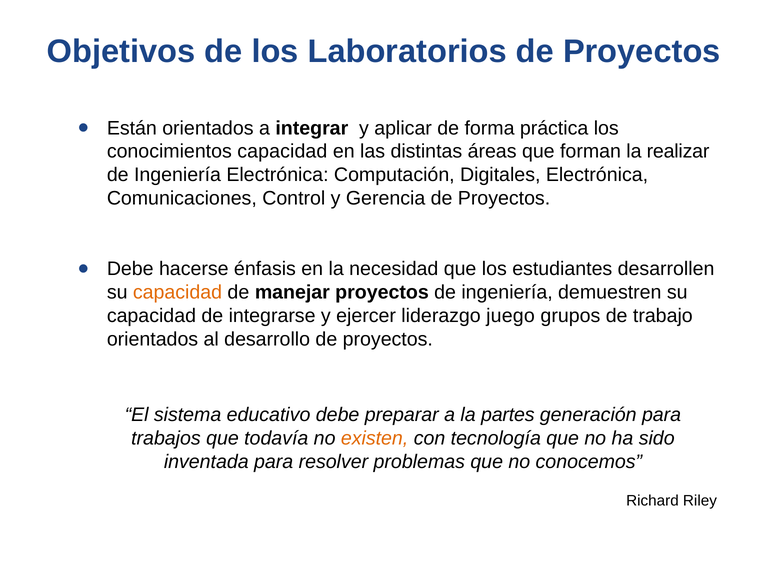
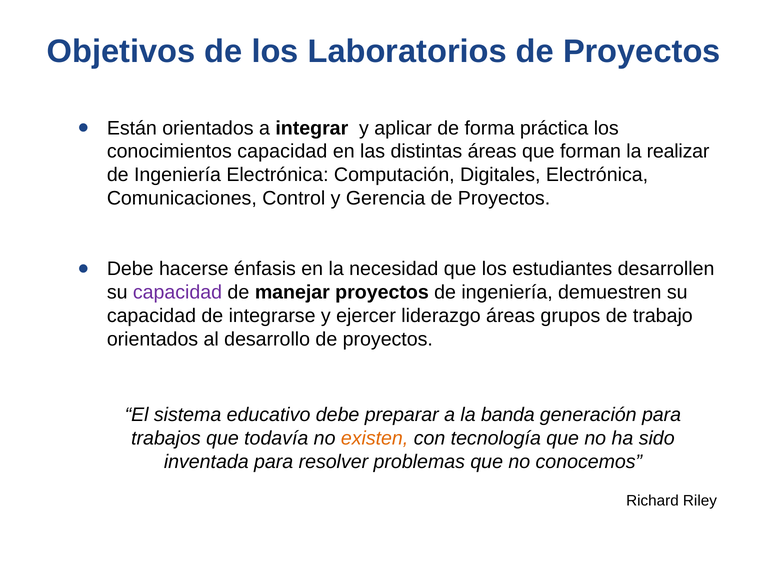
capacidad colour: orange -> purple (178, 293)
liderazgo juego: juego -> áreas (511, 316)
partes: partes -> banda (508, 415)
